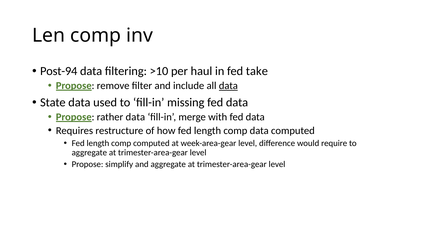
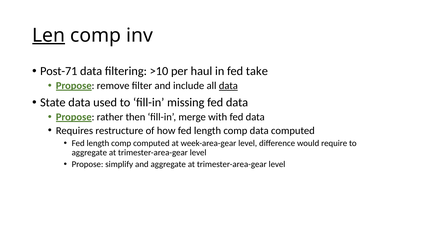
Len underline: none -> present (49, 35)
Post-94: Post-94 -> Post-71 (59, 71)
rather data: data -> then (135, 117)
